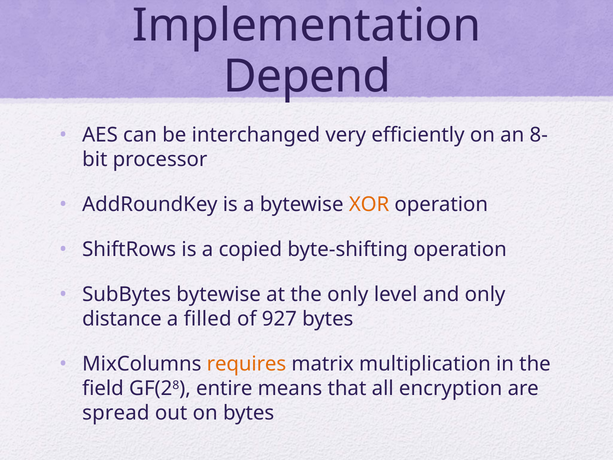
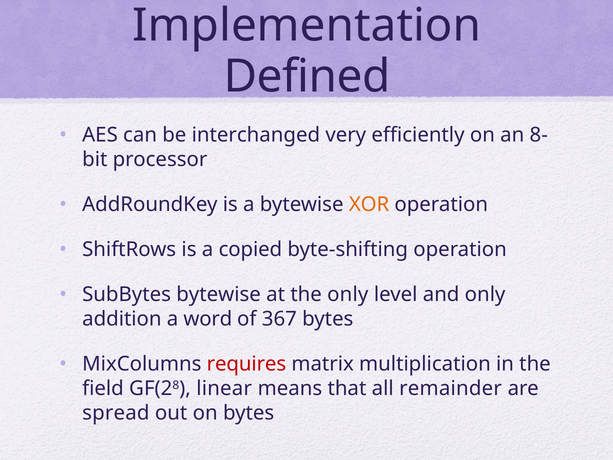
Depend: Depend -> Defined (307, 77)
distance: distance -> addition (122, 319)
filled: filled -> word (208, 319)
927: 927 -> 367 (279, 319)
requires colour: orange -> red (246, 364)
entire: entire -> linear (224, 388)
encryption: encryption -> remainder (451, 388)
